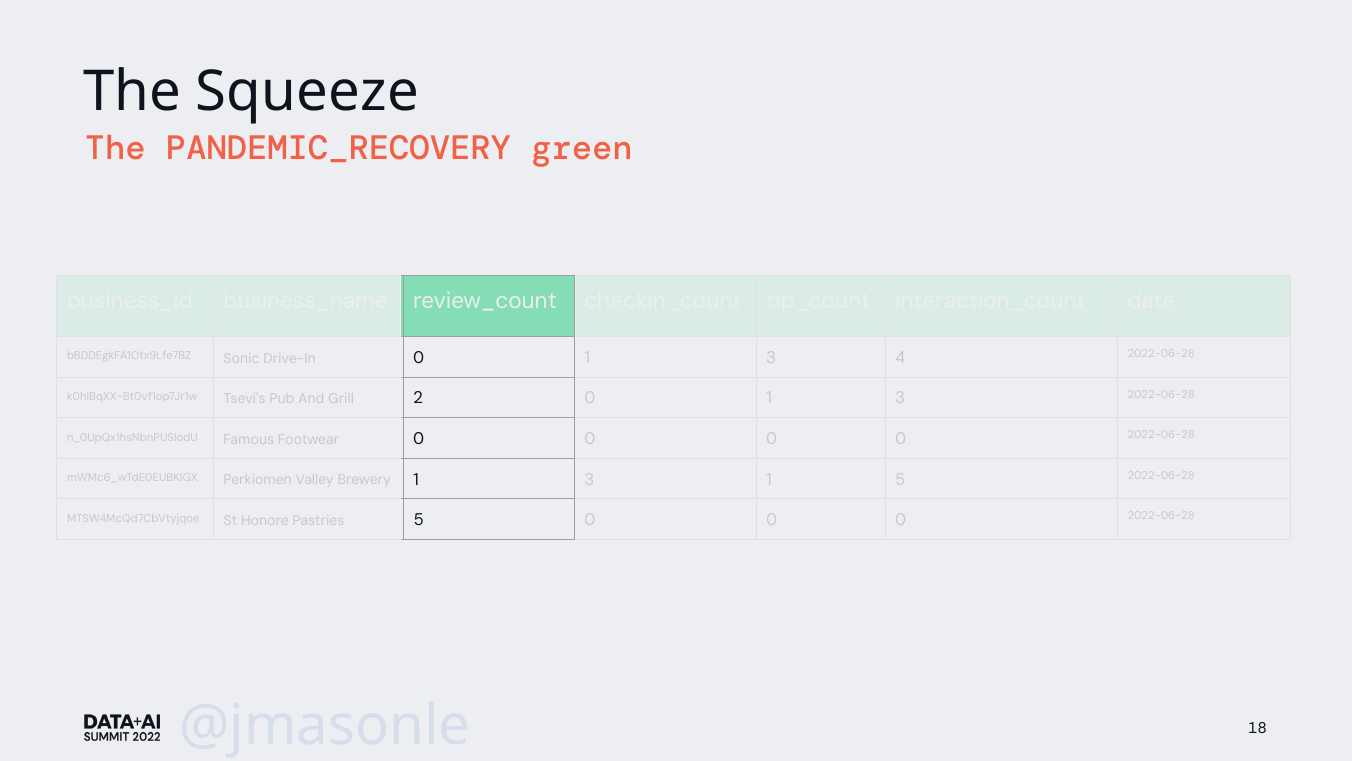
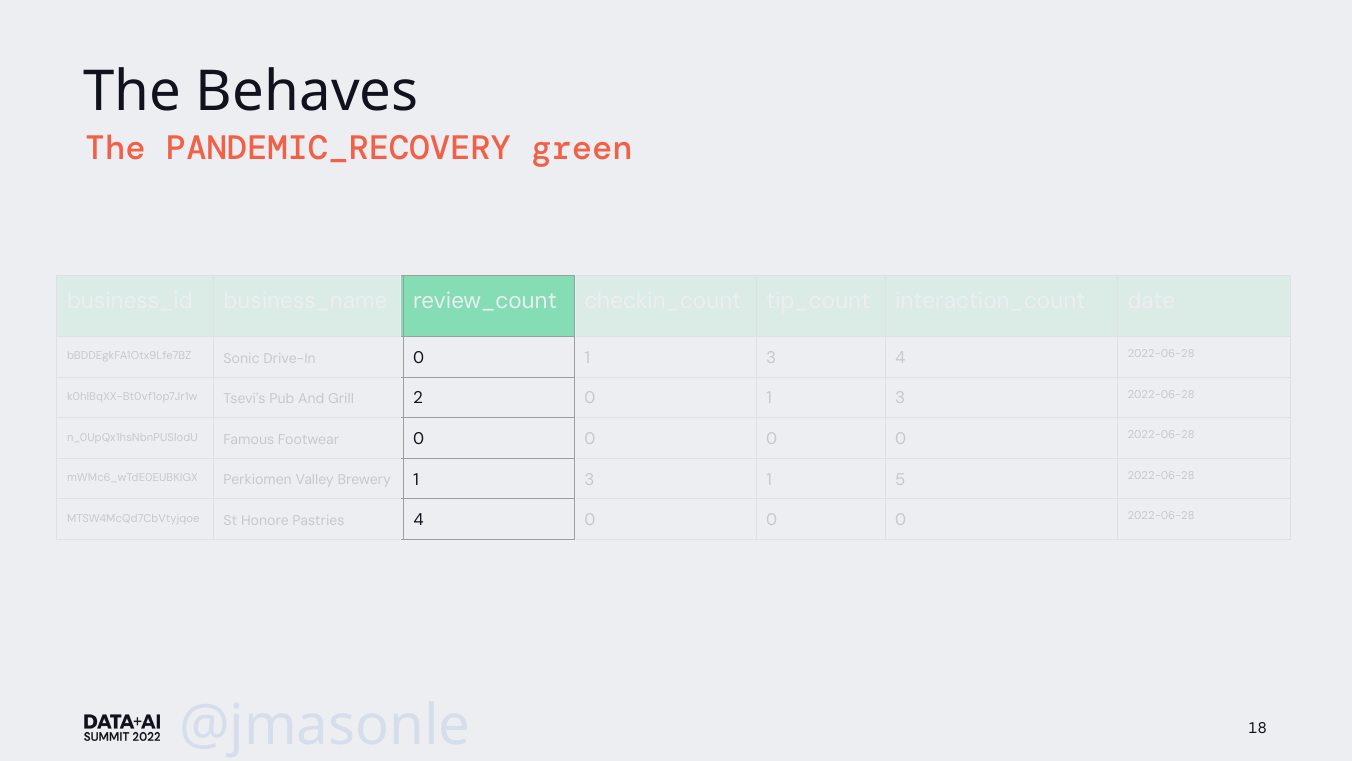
Squeeze: Squeeze -> Behaves (307, 91)
5: 5 -> 4 (419, 520)
